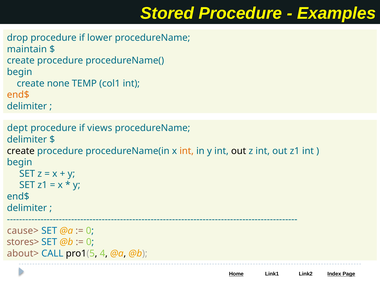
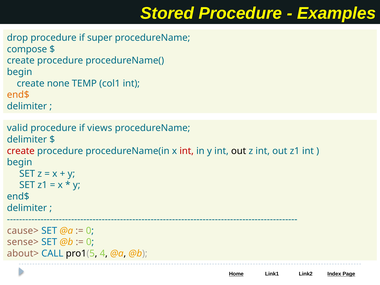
lower: lower -> super (100, 38)
maintain: maintain -> compose (27, 49)
dept: dept -> valid (17, 128)
create colour: black -> red (21, 151)
int colour: orange -> red (187, 151)
stores>: stores> -> sense> (23, 242)
